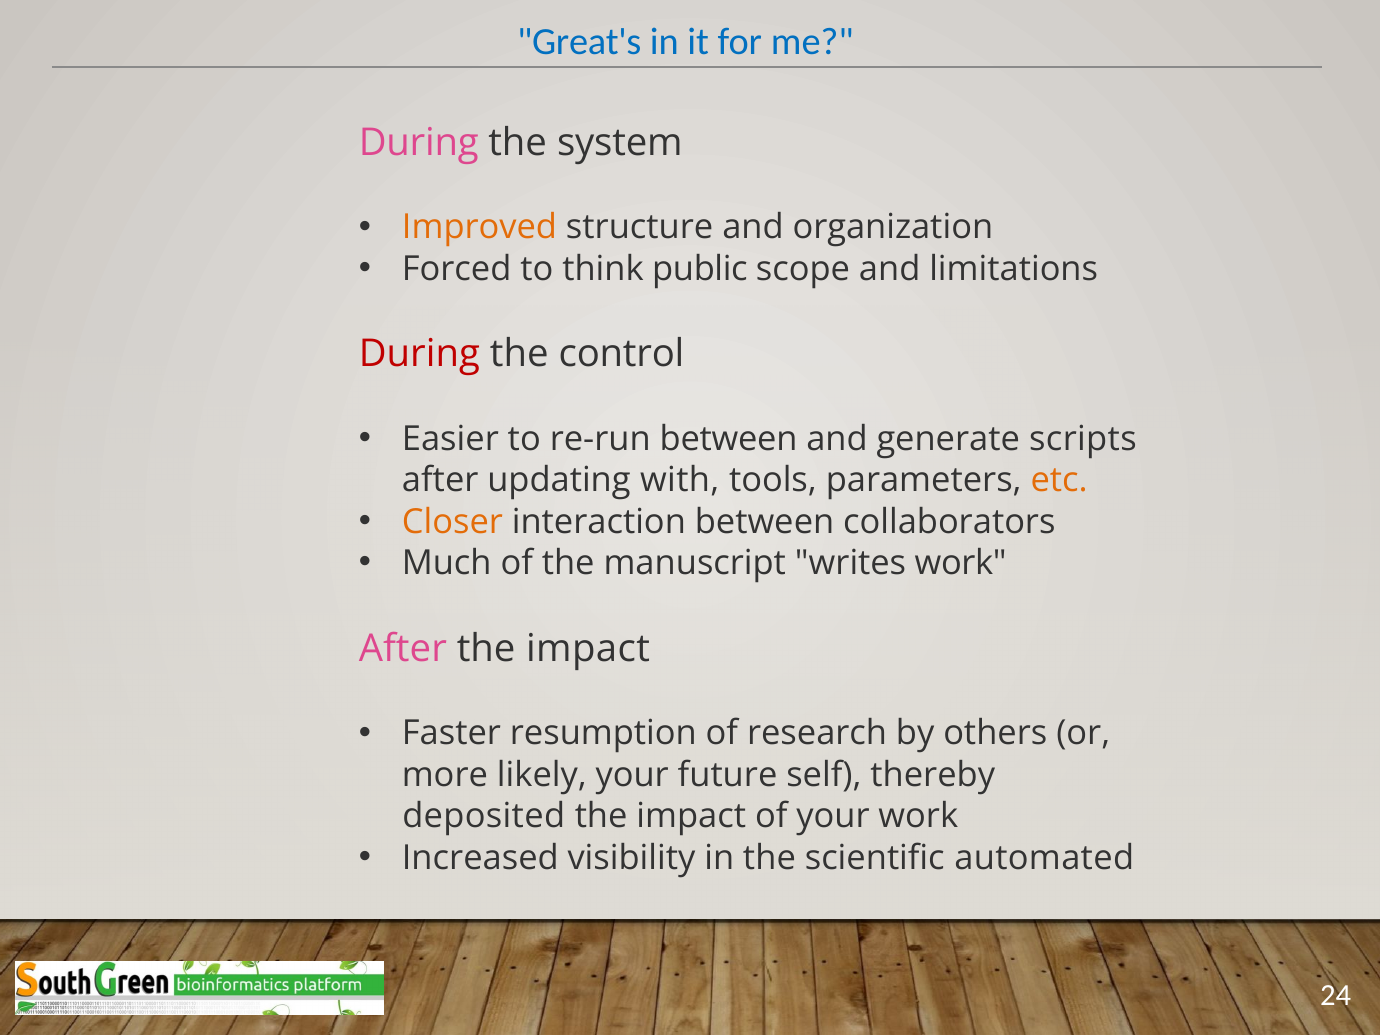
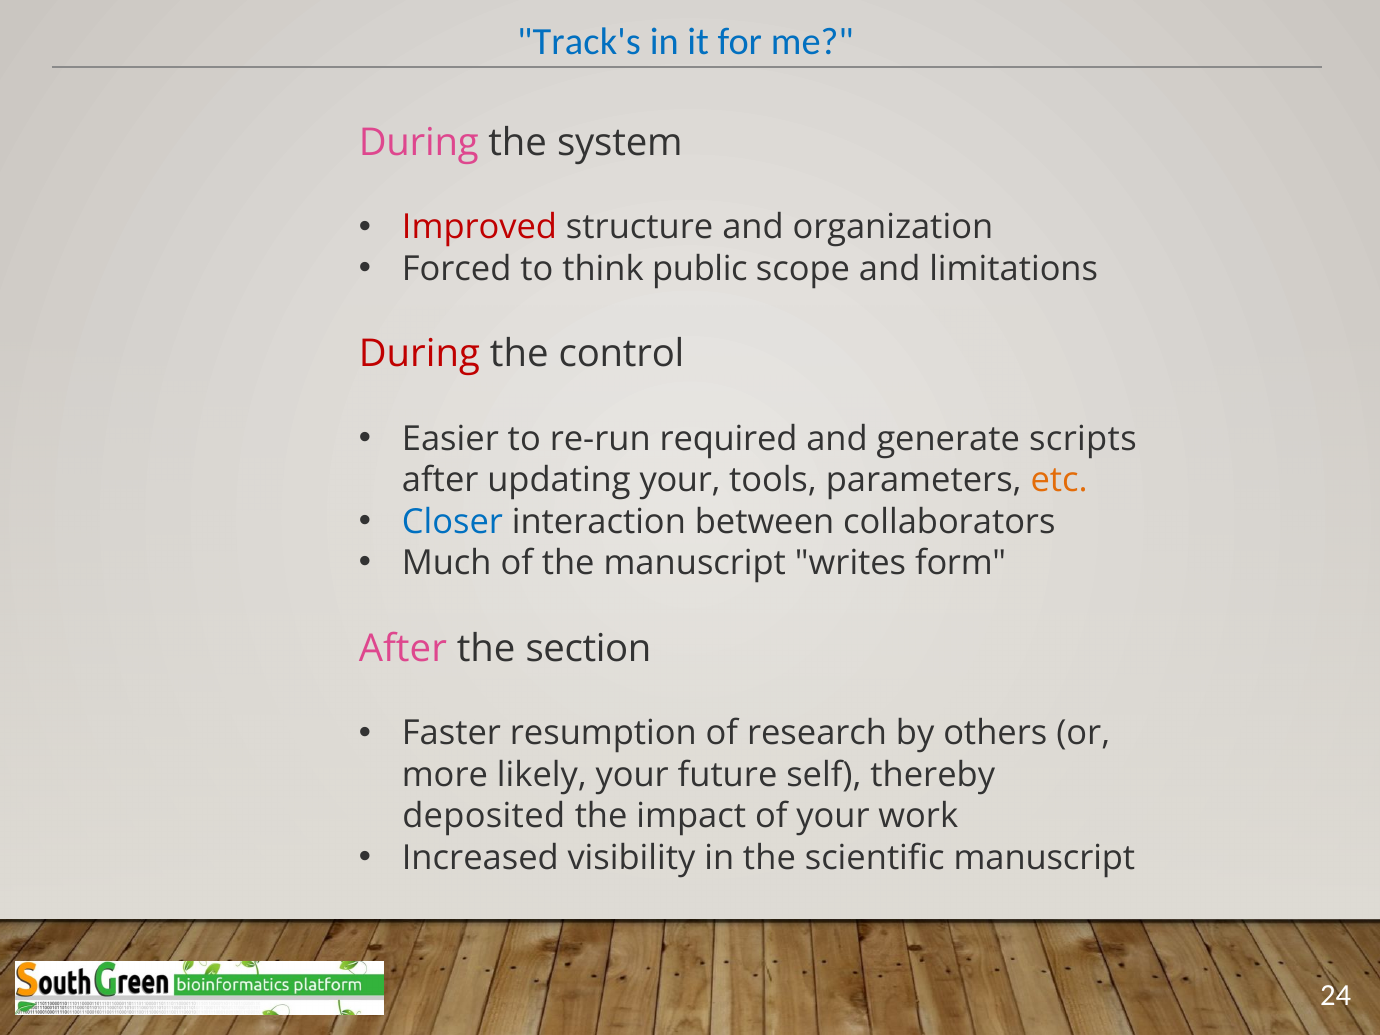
Great's: Great's -> Track's (579, 42)
Improved colour: orange -> red (480, 228)
re-run between: between -> required (729, 439)
updating with: with -> your (680, 481)
Closer colour: orange -> blue (452, 522)
writes work: work -> form (961, 563)
After the impact: impact -> section (588, 649)
scientific automated: automated -> manuscript (1044, 858)
